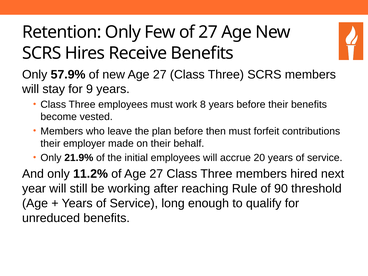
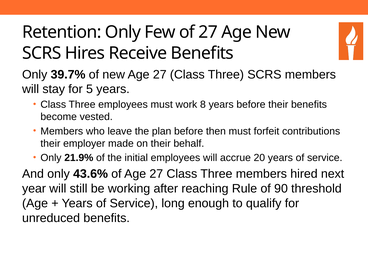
57.9%: 57.9% -> 39.7% (68, 74)
9: 9 -> 5 (89, 89)
11.2%: 11.2% -> 43.6% (91, 174)
